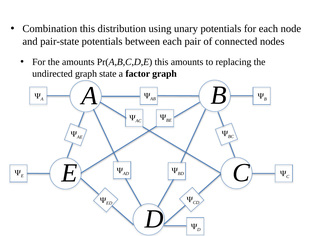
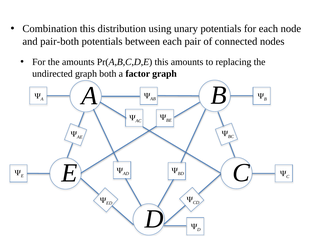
pair-state: pair-state -> pair-both (60, 41)
state: state -> both (108, 74)
